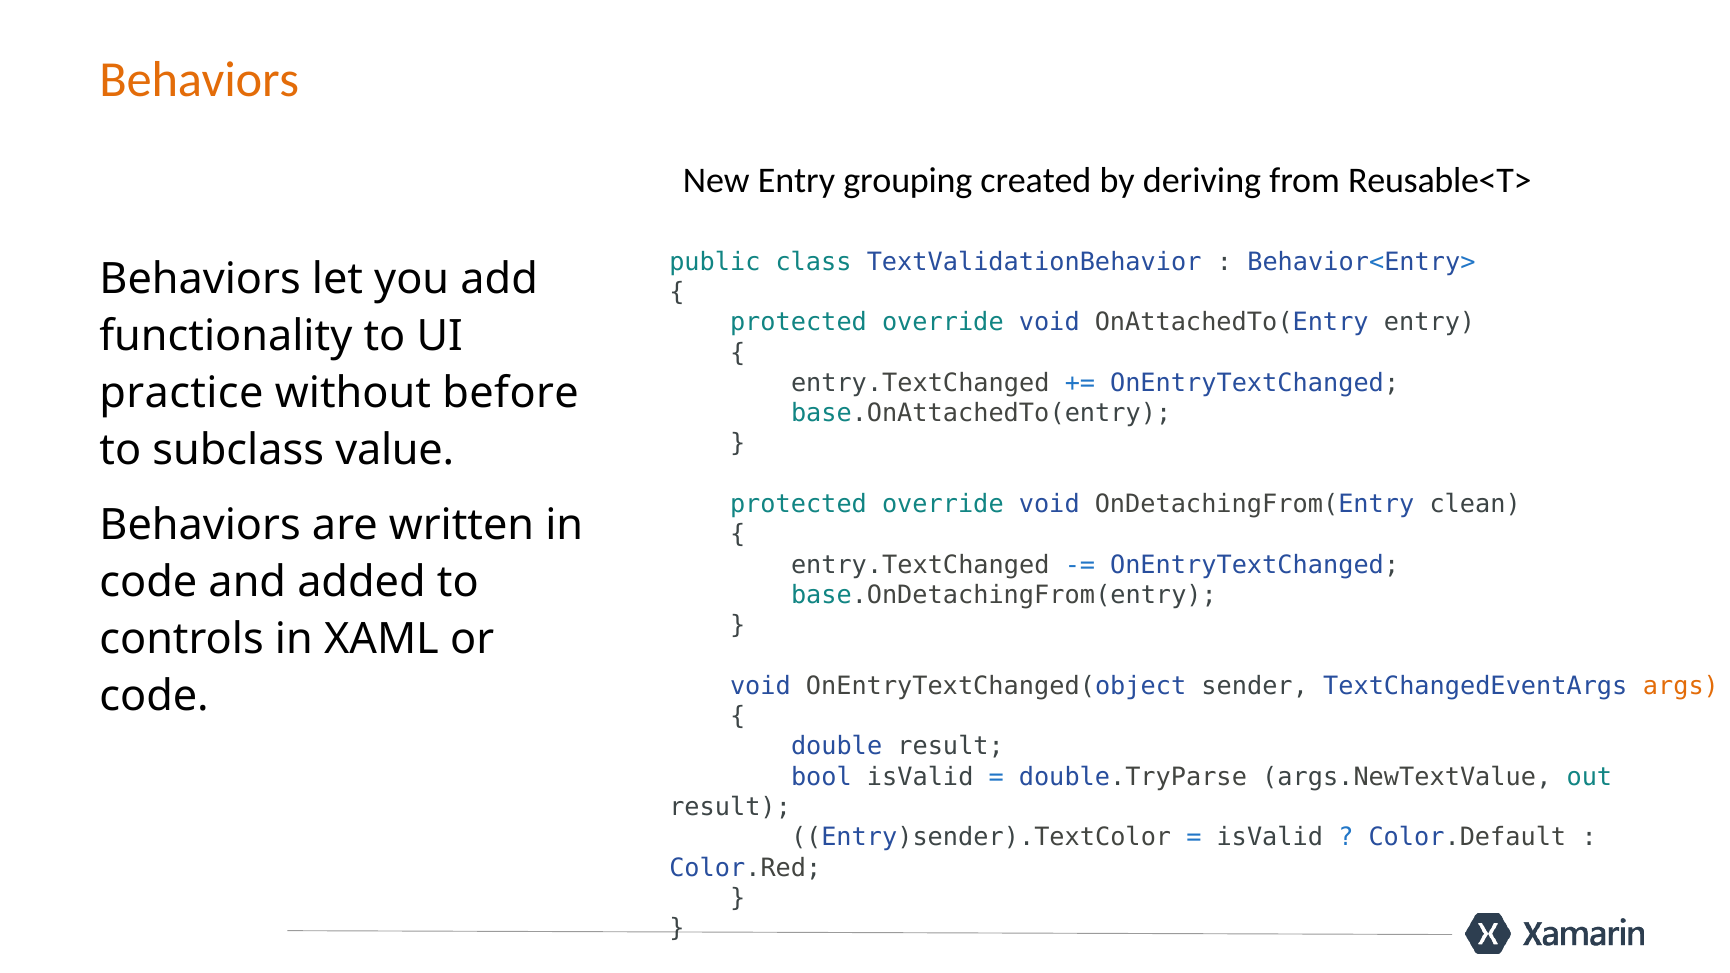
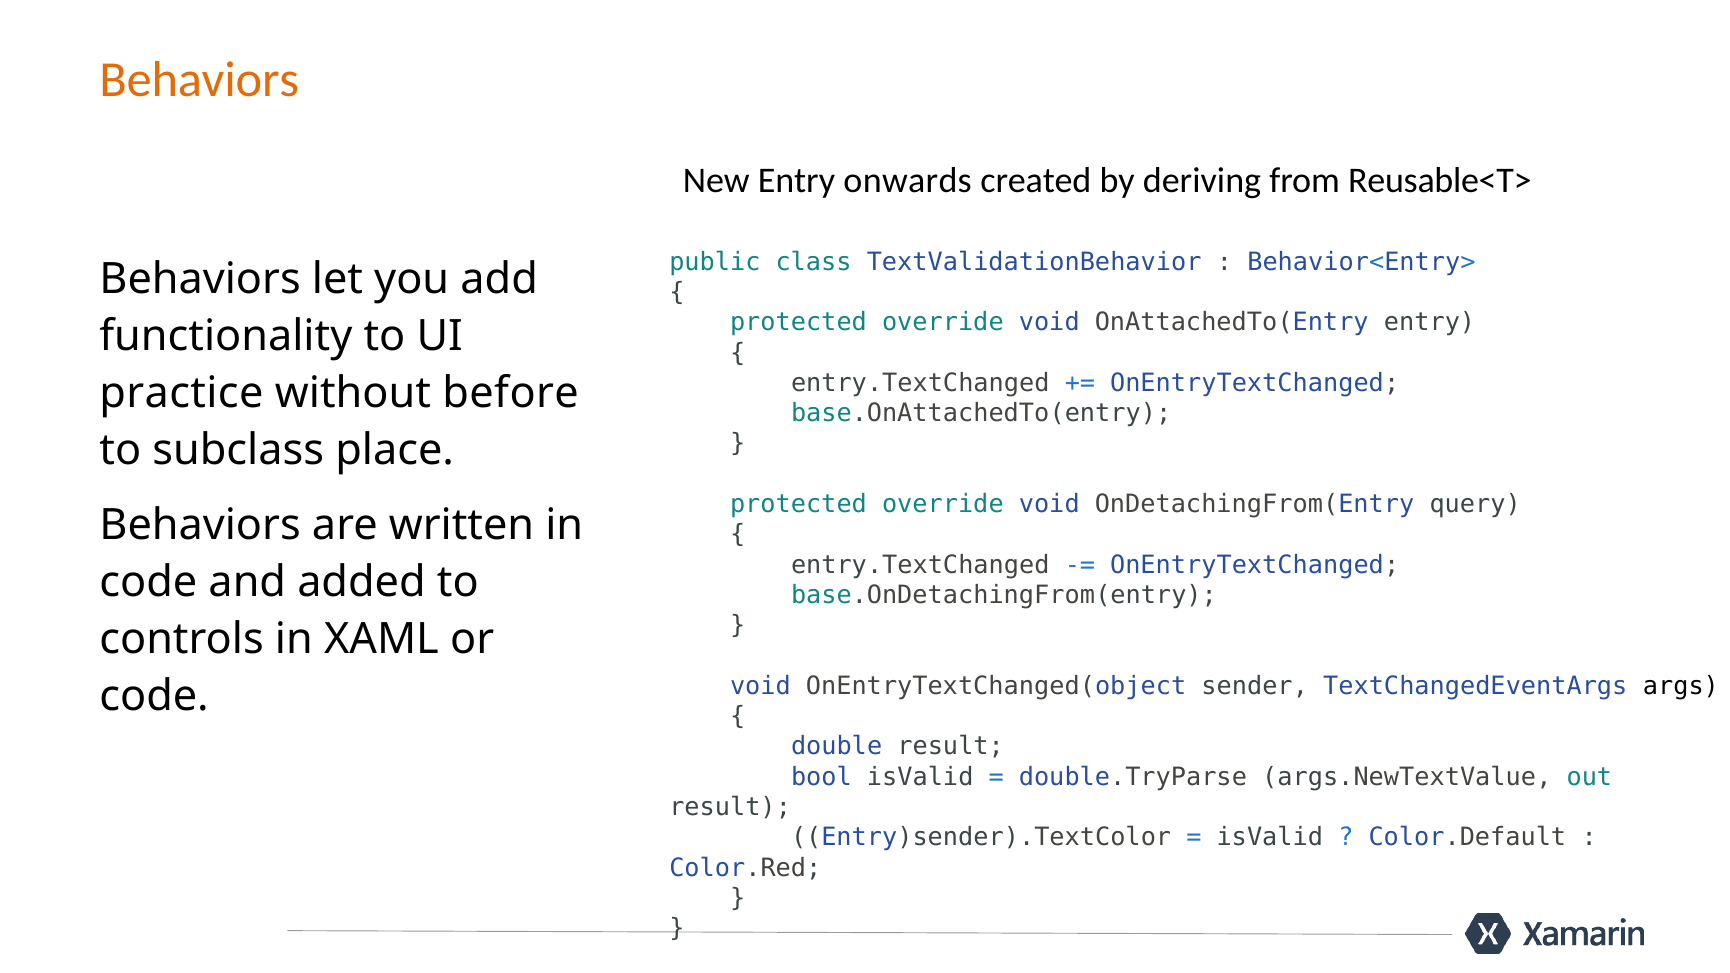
grouping: grouping -> onwards (908, 180)
value: value -> place (395, 450)
clean: clean -> query (1475, 504)
args colour: orange -> black (1681, 686)
